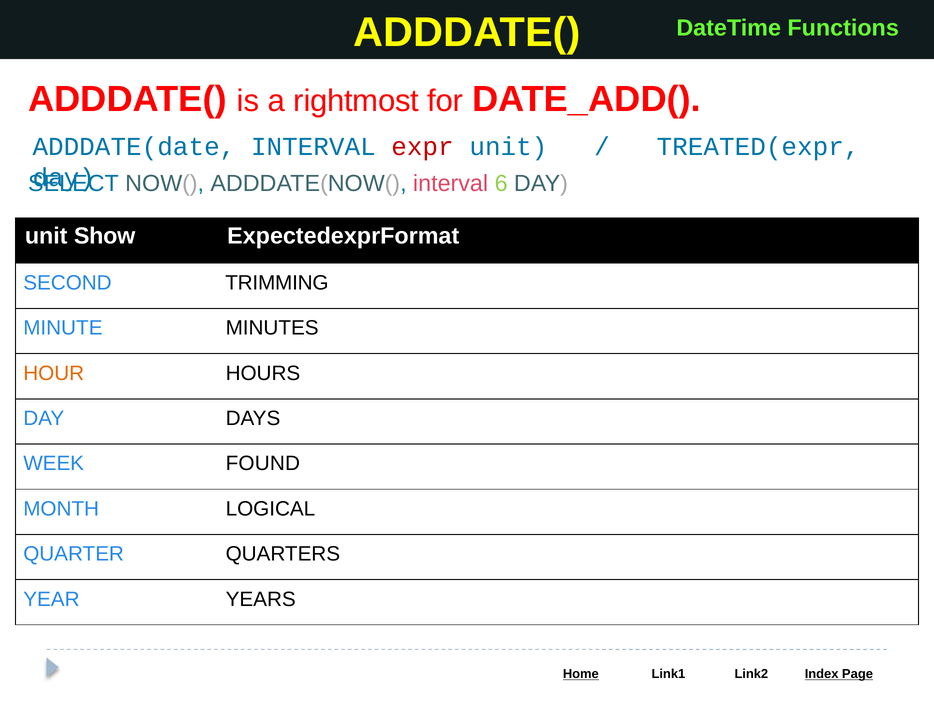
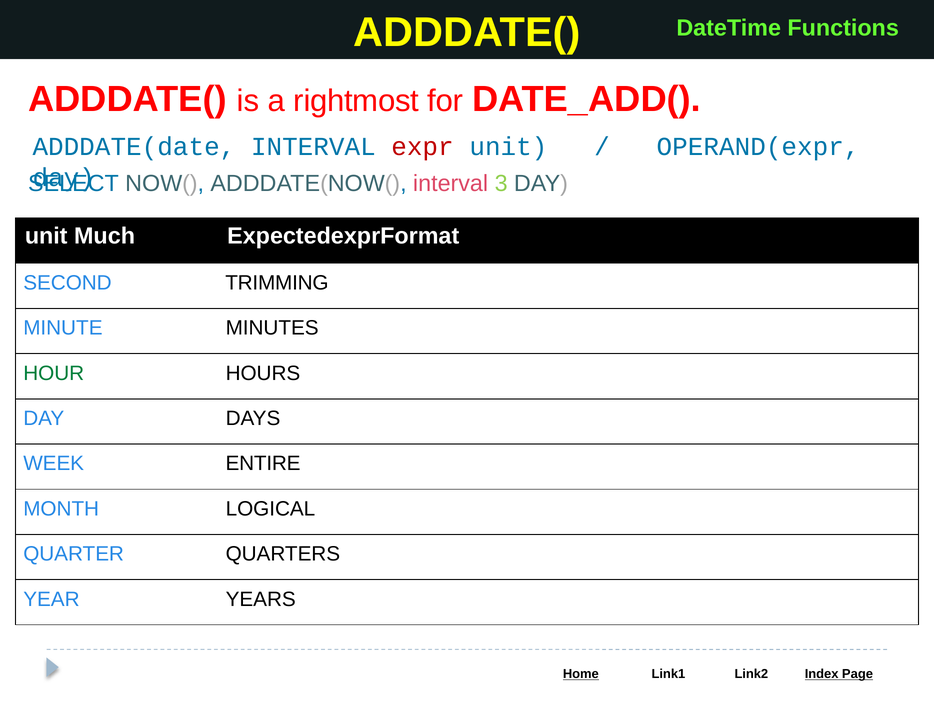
TREATED(expr: TREATED(expr -> OPERAND(expr (758, 146)
6: 6 -> 3 (501, 184)
Show: Show -> Much (105, 236)
HOUR colour: orange -> green (54, 373)
FOUND: FOUND -> ENTIRE (263, 463)
